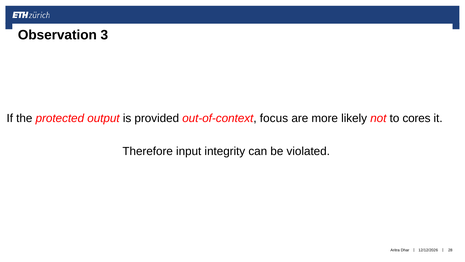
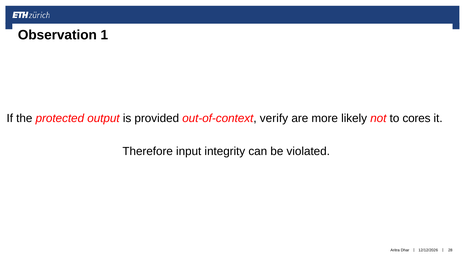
3: 3 -> 1 (104, 35)
focus: focus -> verify (274, 118)
